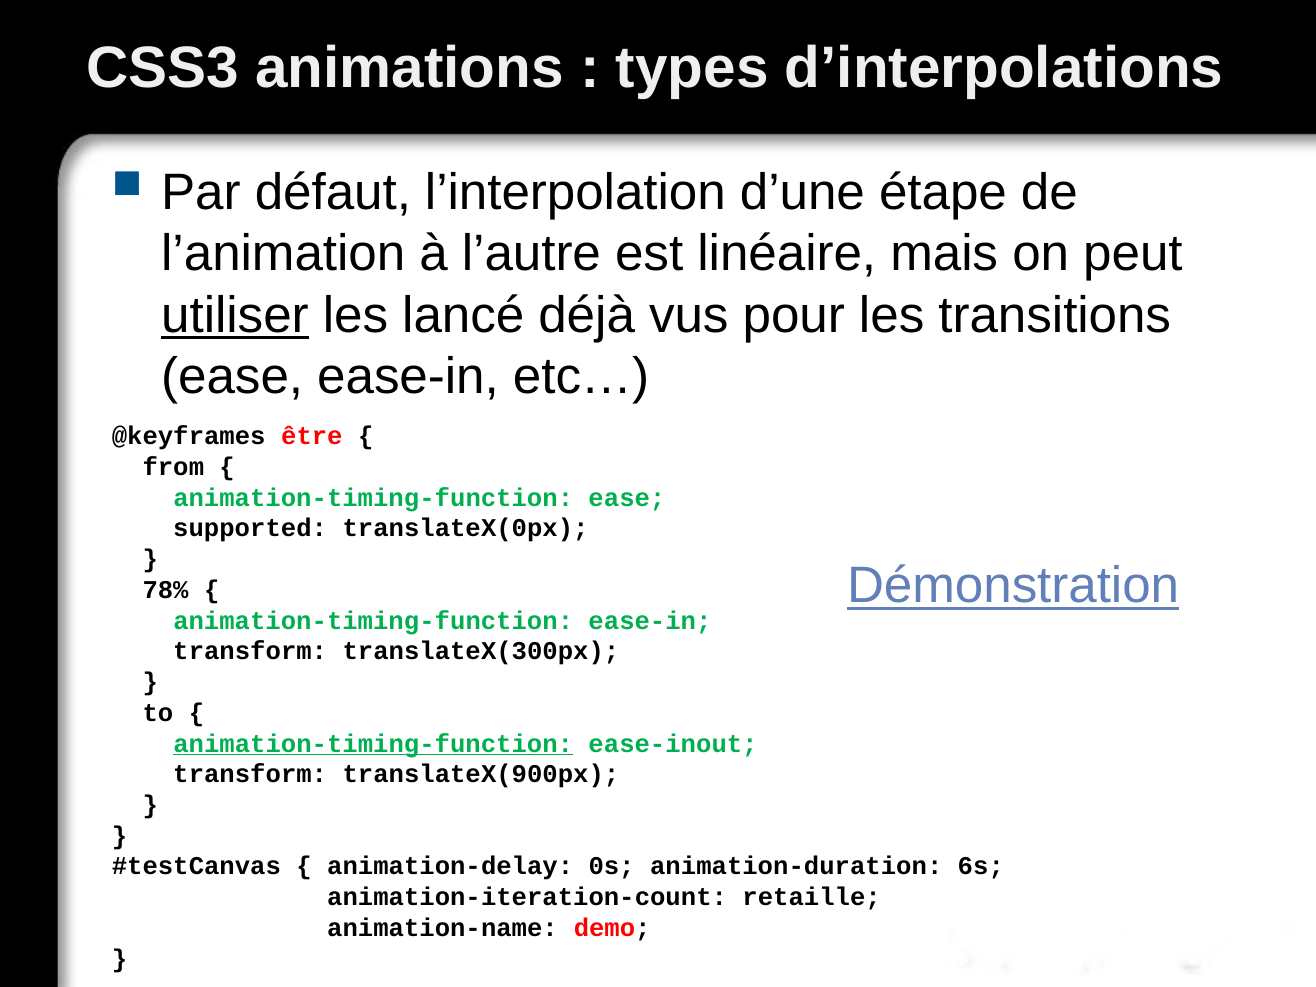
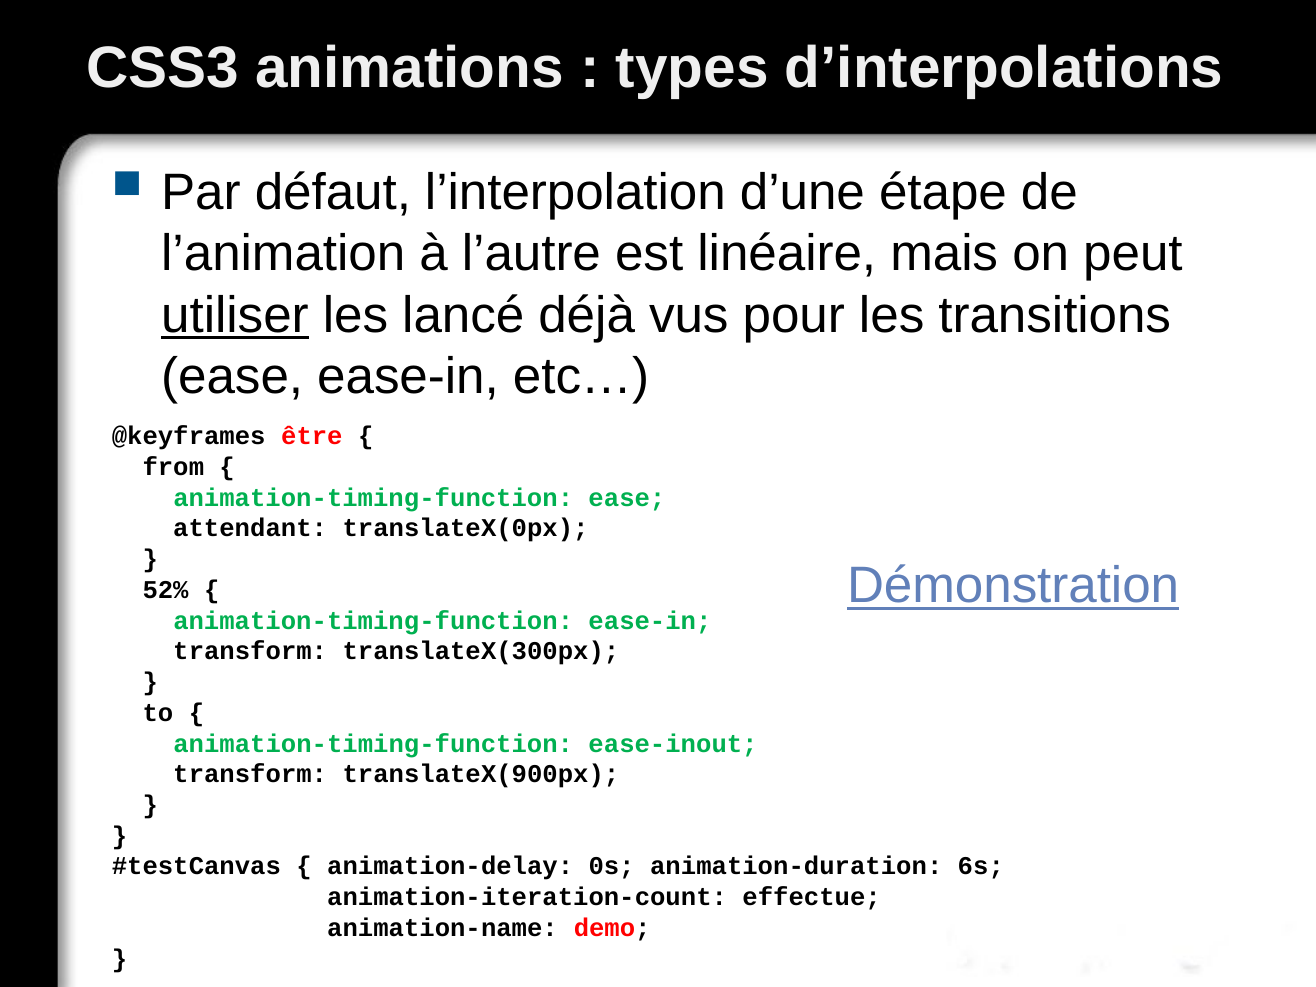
supported: supported -> attendant (250, 529)
78%: 78% -> 52% (166, 590)
animation-timing-function underline: present -> none (373, 744)
retaille: retaille -> effectue (812, 897)
